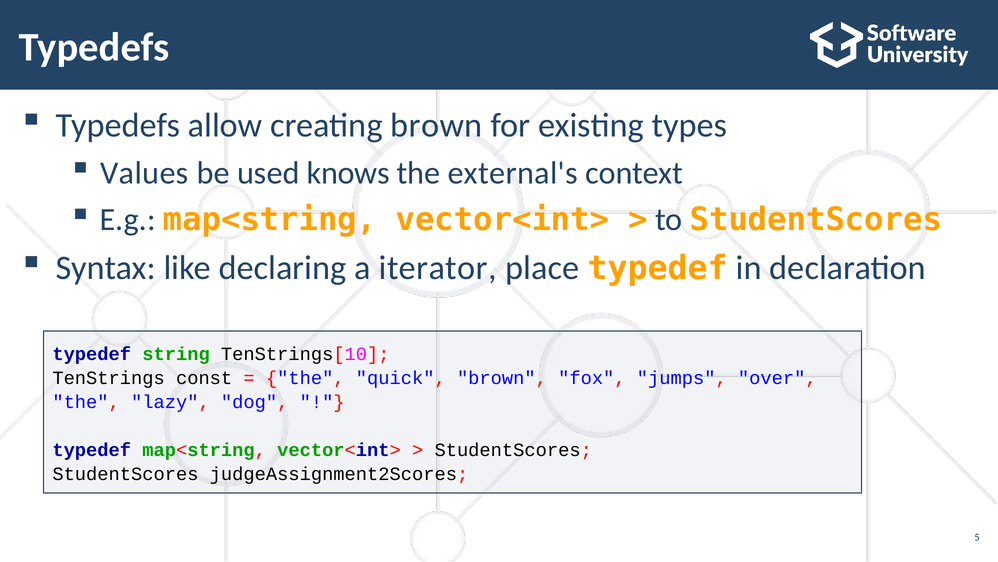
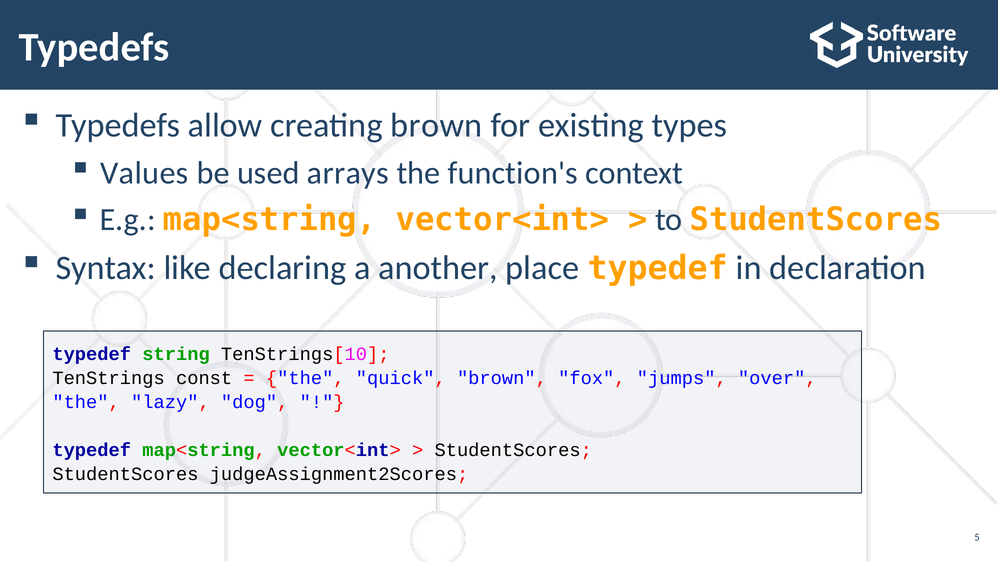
knows: knows -> arrays (348, 173)
external's: external's -> function's (513, 173)
iterator: iterator -> another (438, 268)
